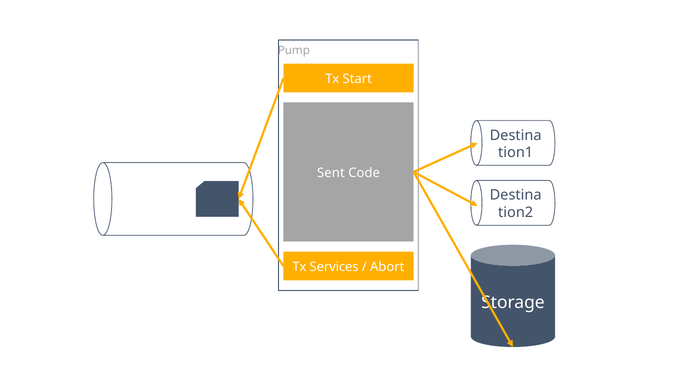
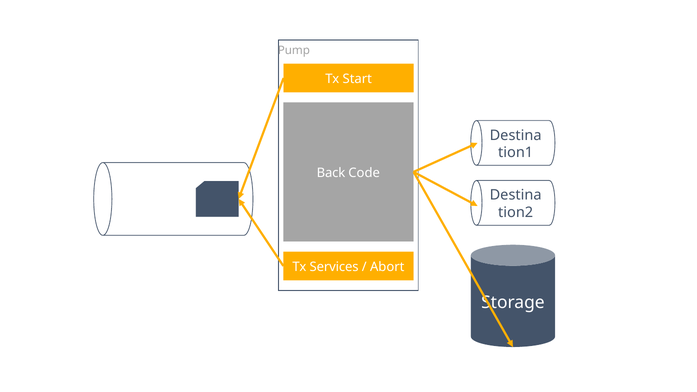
Sent: Sent -> Back (331, 173)
